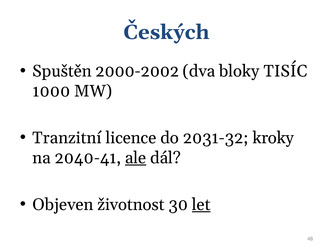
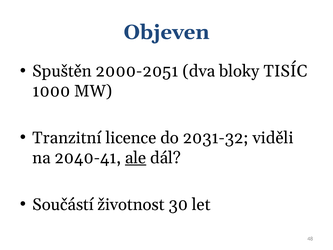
Českých: Českých -> Objeven (166, 32)
2000-2002: 2000-2002 -> 2000-2051 (137, 71)
kroky: kroky -> viděli (273, 138)
Objeven: Objeven -> Součástí (63, 204)
let underline: present -> none (201, 204)
